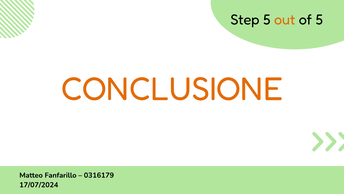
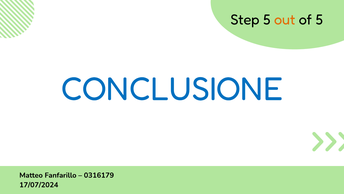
CONCLUSIONE colour: orange -> blue (172, 89)
